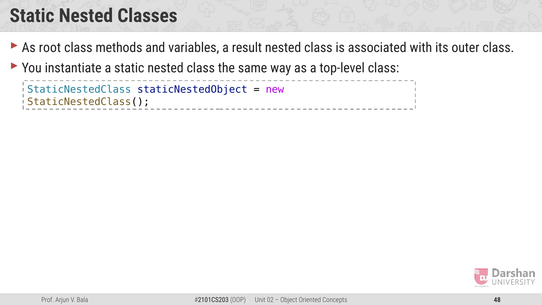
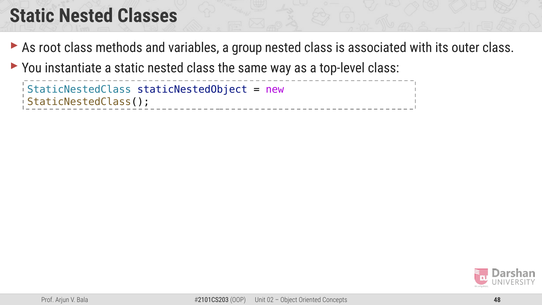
result: result -> group (247, 48)
